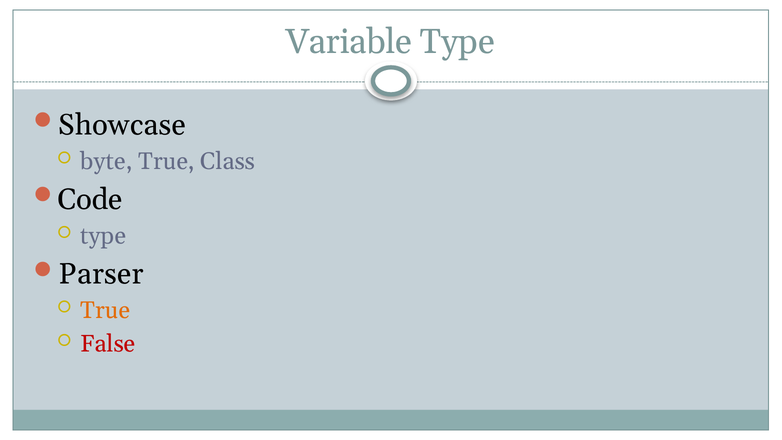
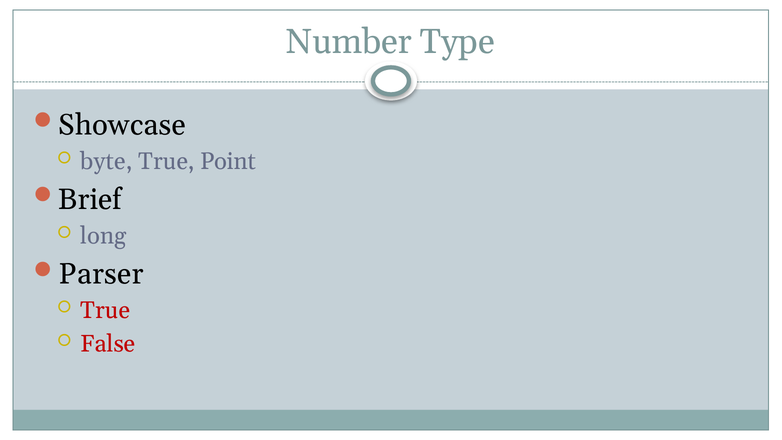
Variable: Variable -> Number (349, 42)
Class: Class -> Point (228, 161)
Code: Code -> Brief (90, 200)
type: type -> long (103, 236)
True colour: orange -> red (105, 310)
